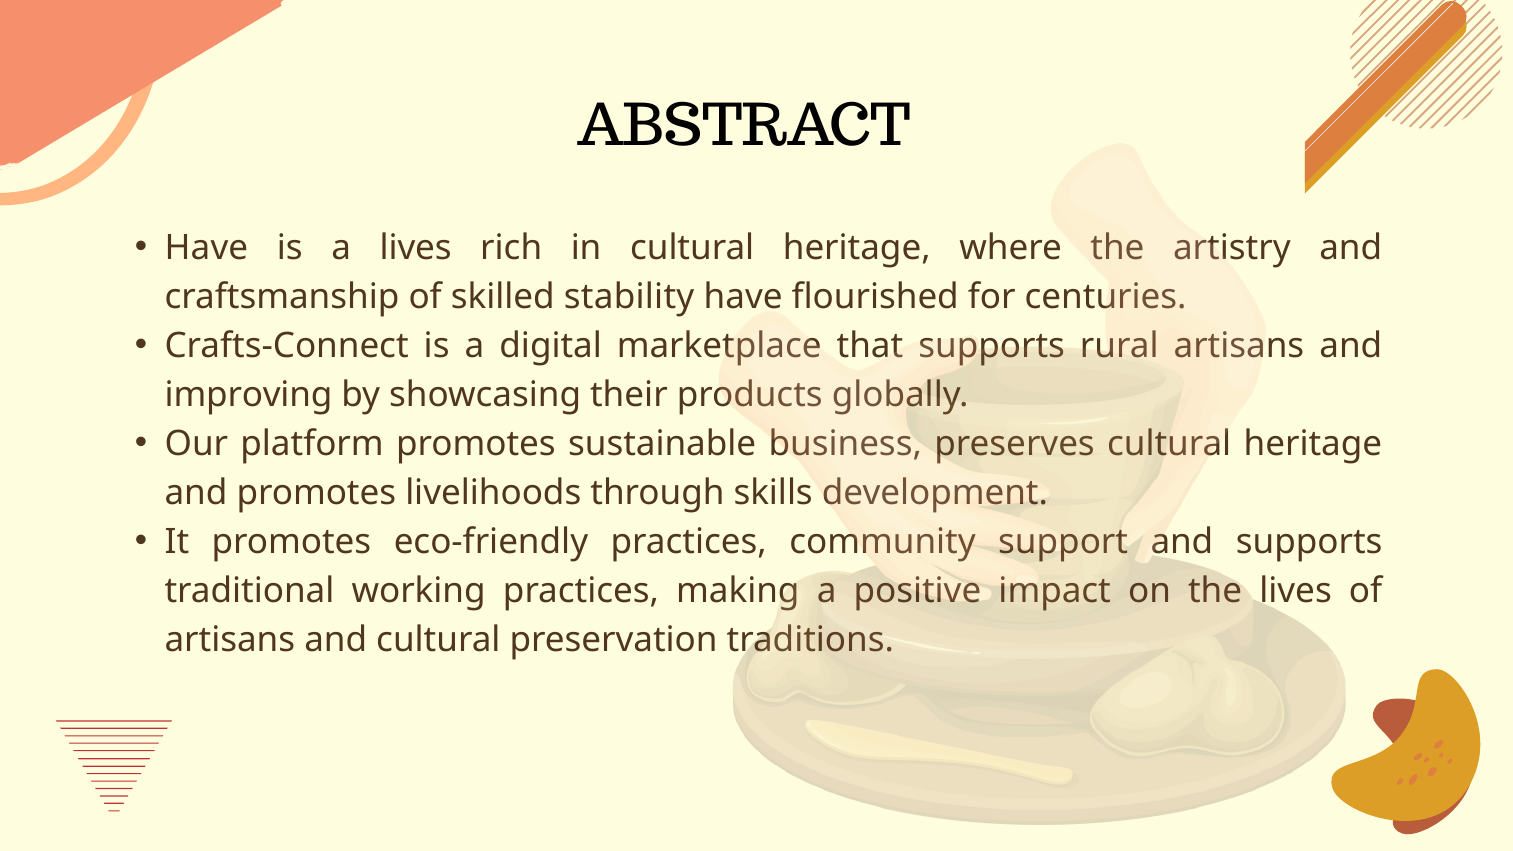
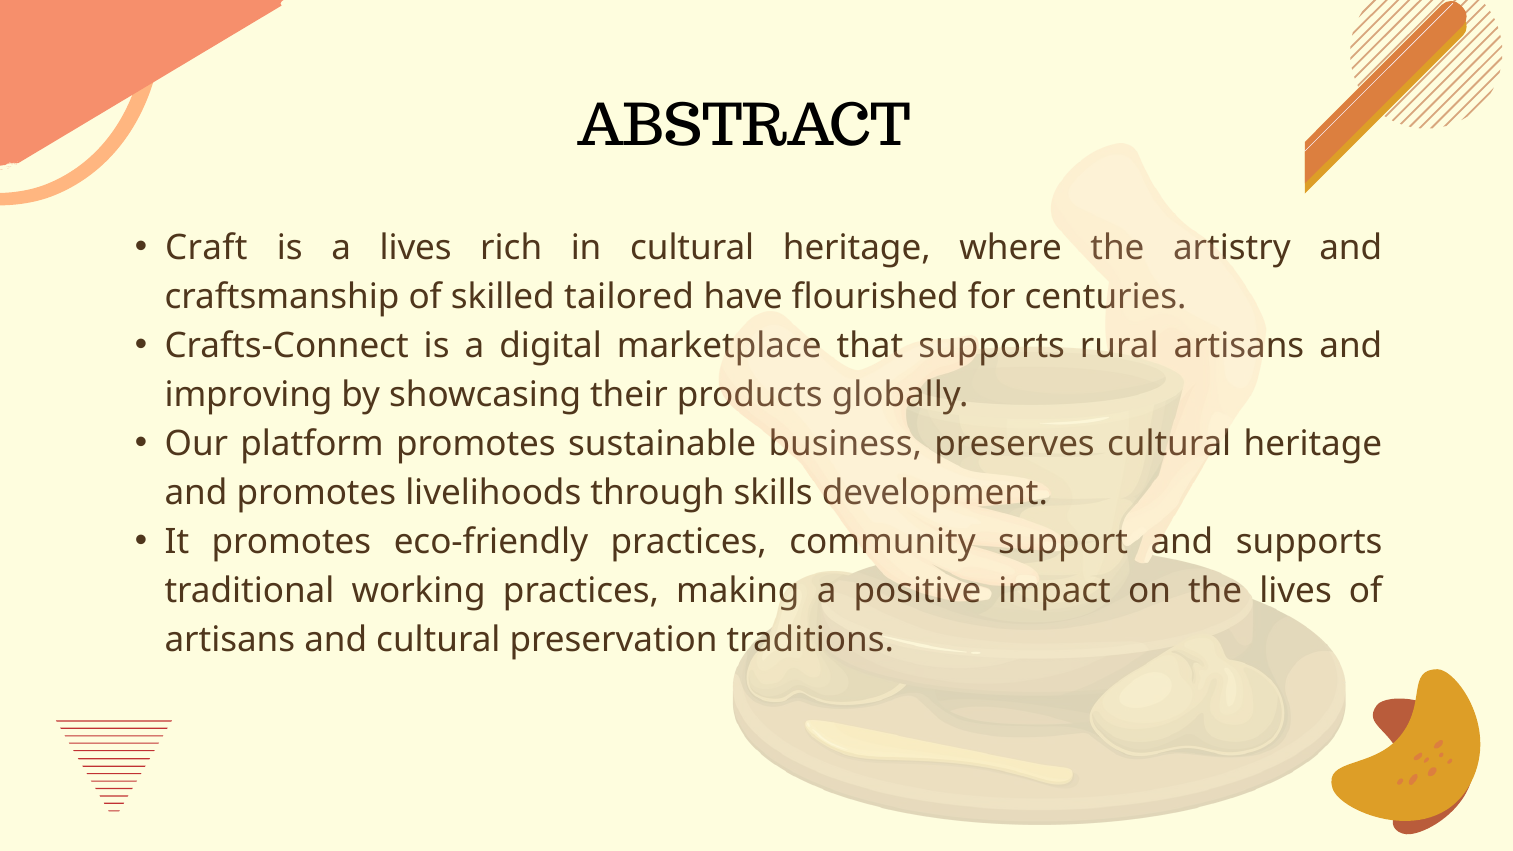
Have: Have -> Craft (206, 247)
stability: stability -> tailored (629, 297)
